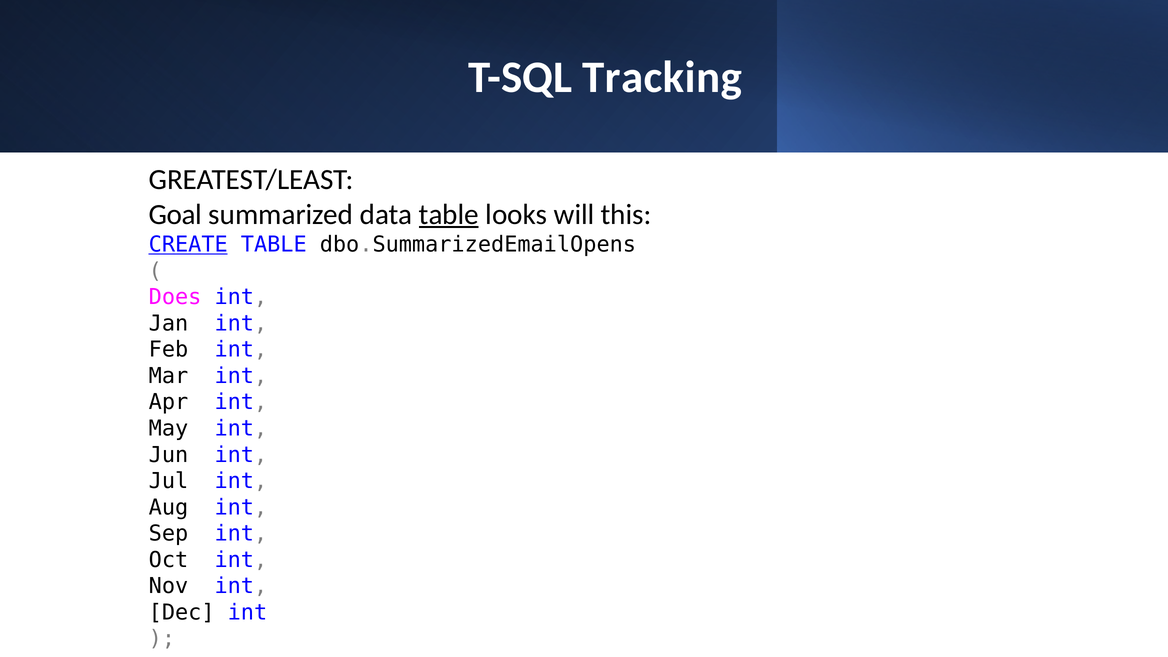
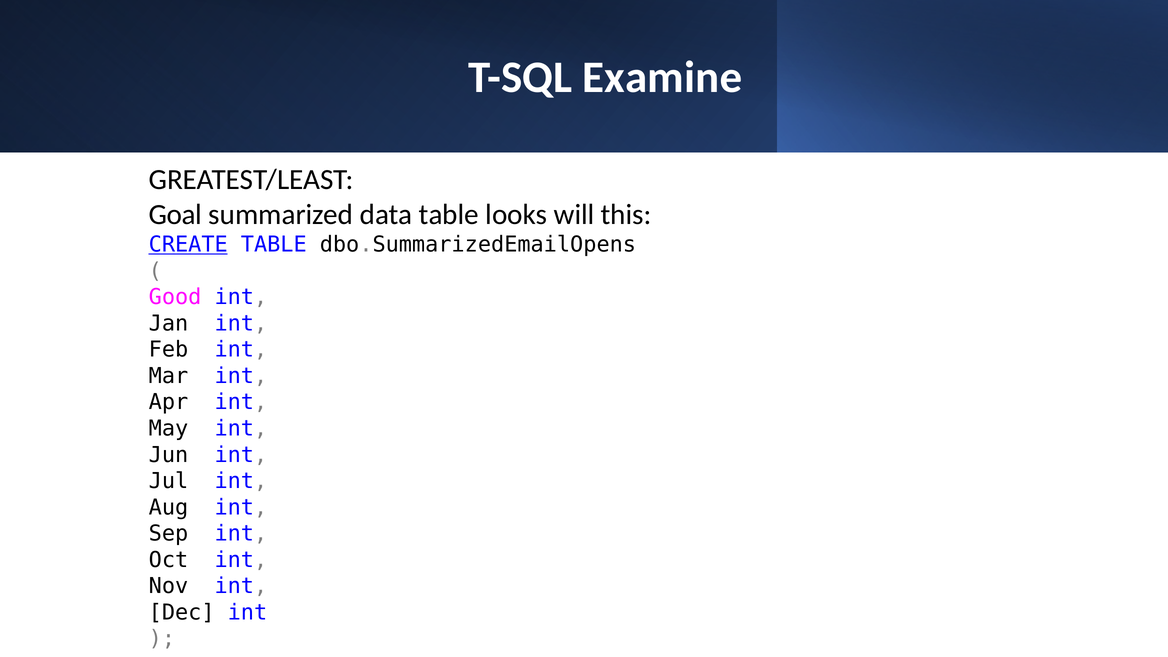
Tracking: Tracking -> Examine (662, 77)
table underline: present -> none (449, 214)
Does: Does -> Good (175, 297)
